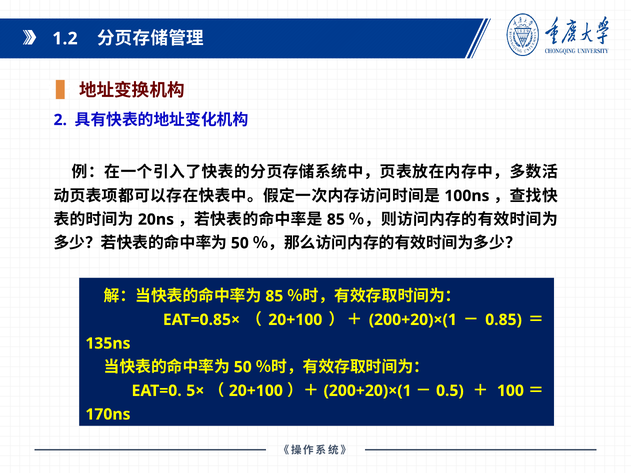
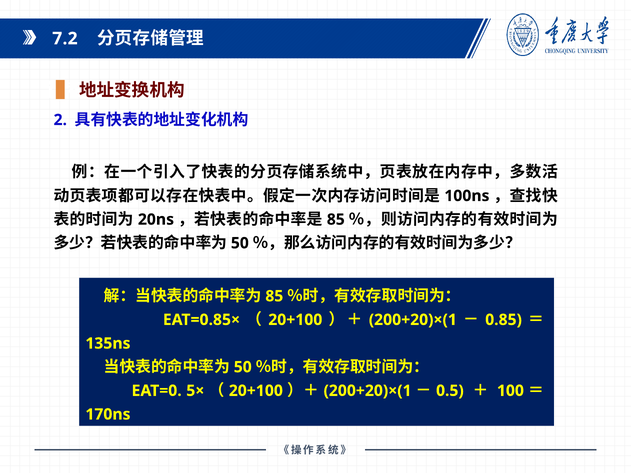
1.2: 1.2 -> 7.2 (65, 39)
